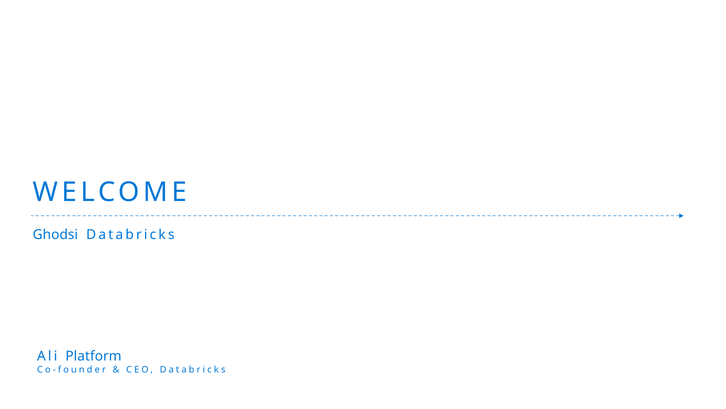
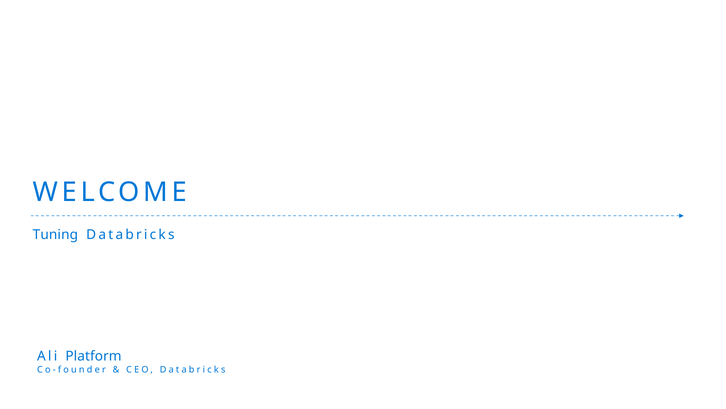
Ghodsi: Ghodsi -> Tuning (55, 235)
